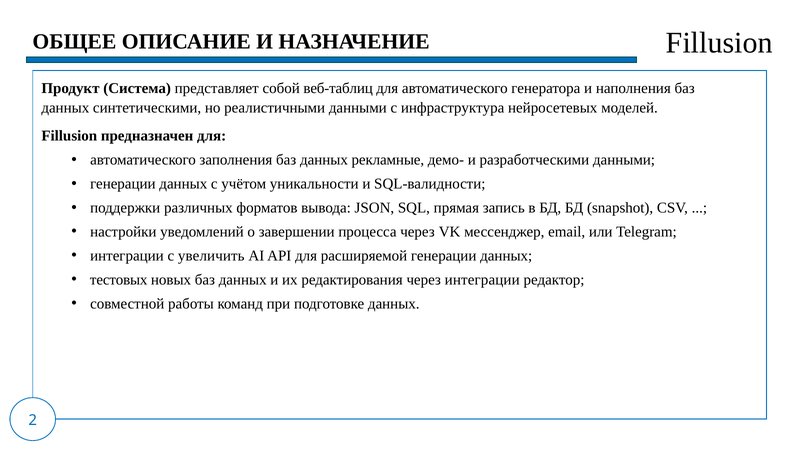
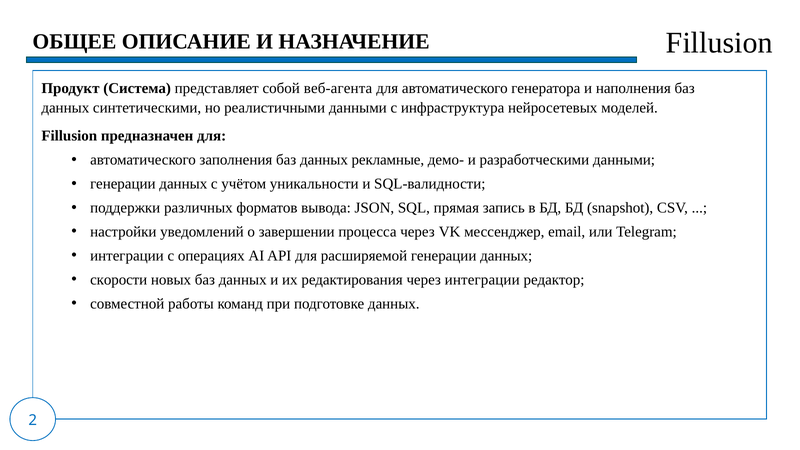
веб-таблиц: веб-таблиц -> веб-агента (338, 88)
увеличить: увеличить -> операциях (211, 256)
тестовых: тестовых -> скорости (119, 280)
